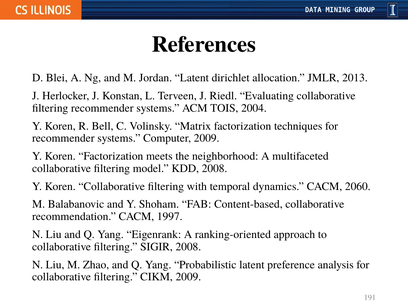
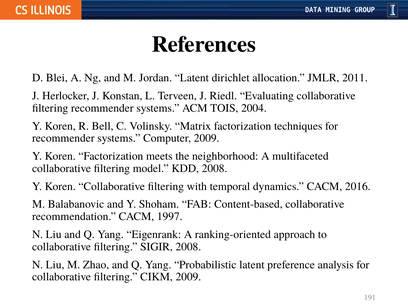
2013: 2013 -> 2011 (355, 78)
2060: 2060 -> 2016 (358, 186)
